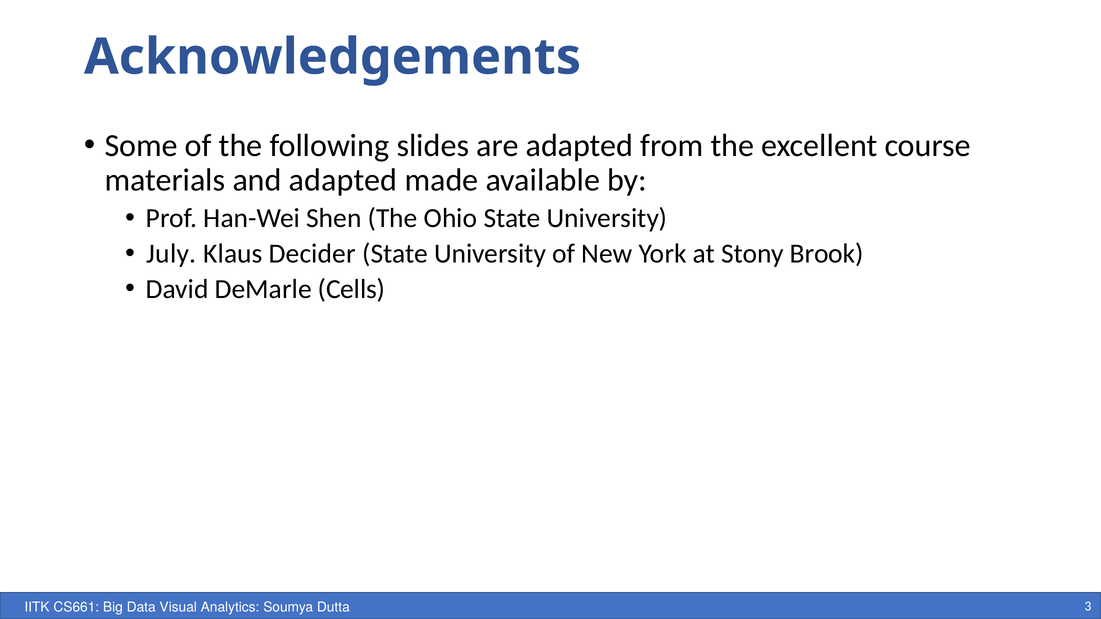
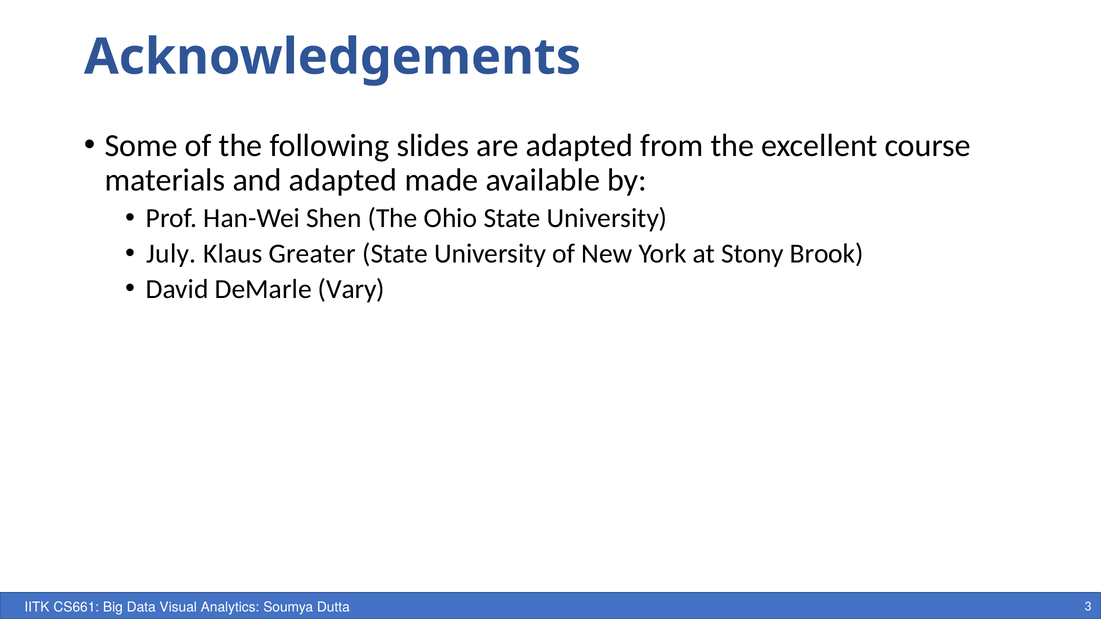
Decider: Decider -> Greater (312, 254)
Cells: Cells -> Vary (351, 289)
